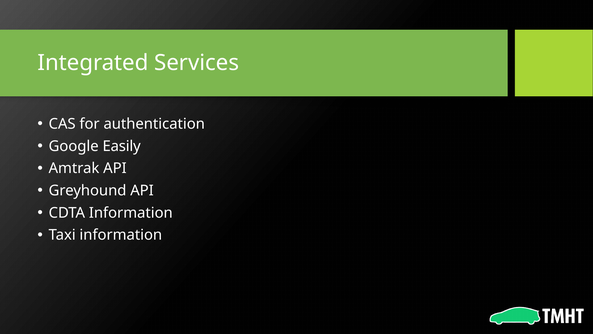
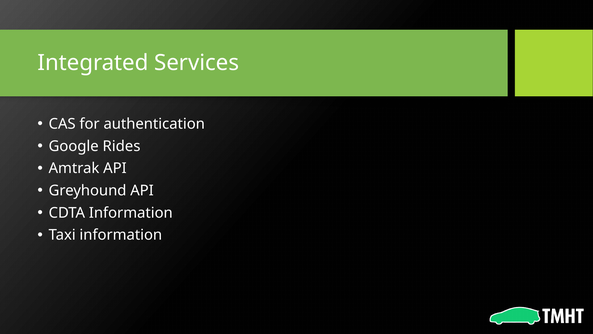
Easily: Easily -> Rides (121, 146)
